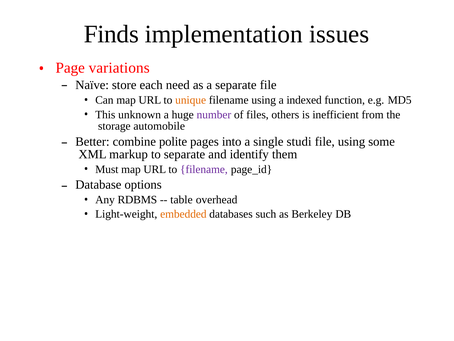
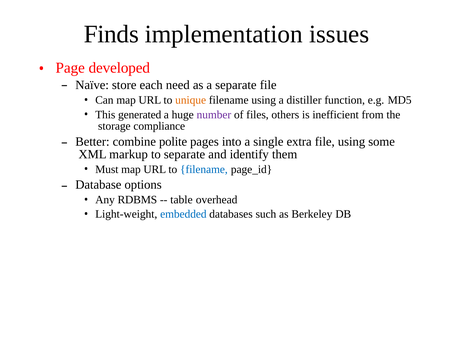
variations: variations -> developed (119, 68)
indexed: indexed -> distiller (304, 100)
unknown: unknown -> generated (140, 114)
automobile: automobile -> compliance (159, 126)
studi: studi -> extra (299, 141)
filename colour: purple -> blue (204, 169)
embedded colour: orange -> blue (183, 214)
